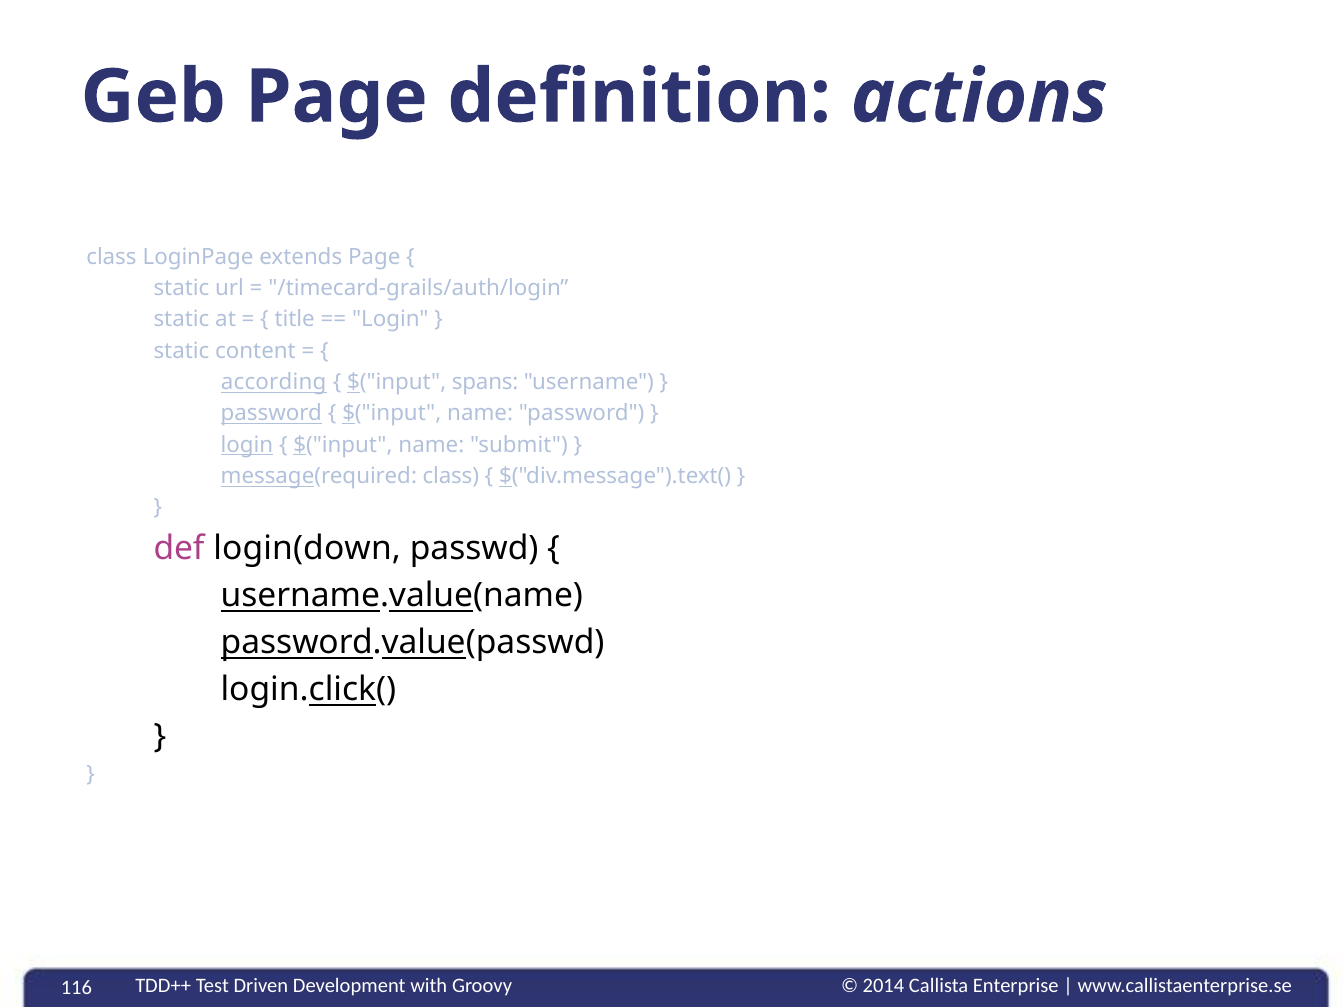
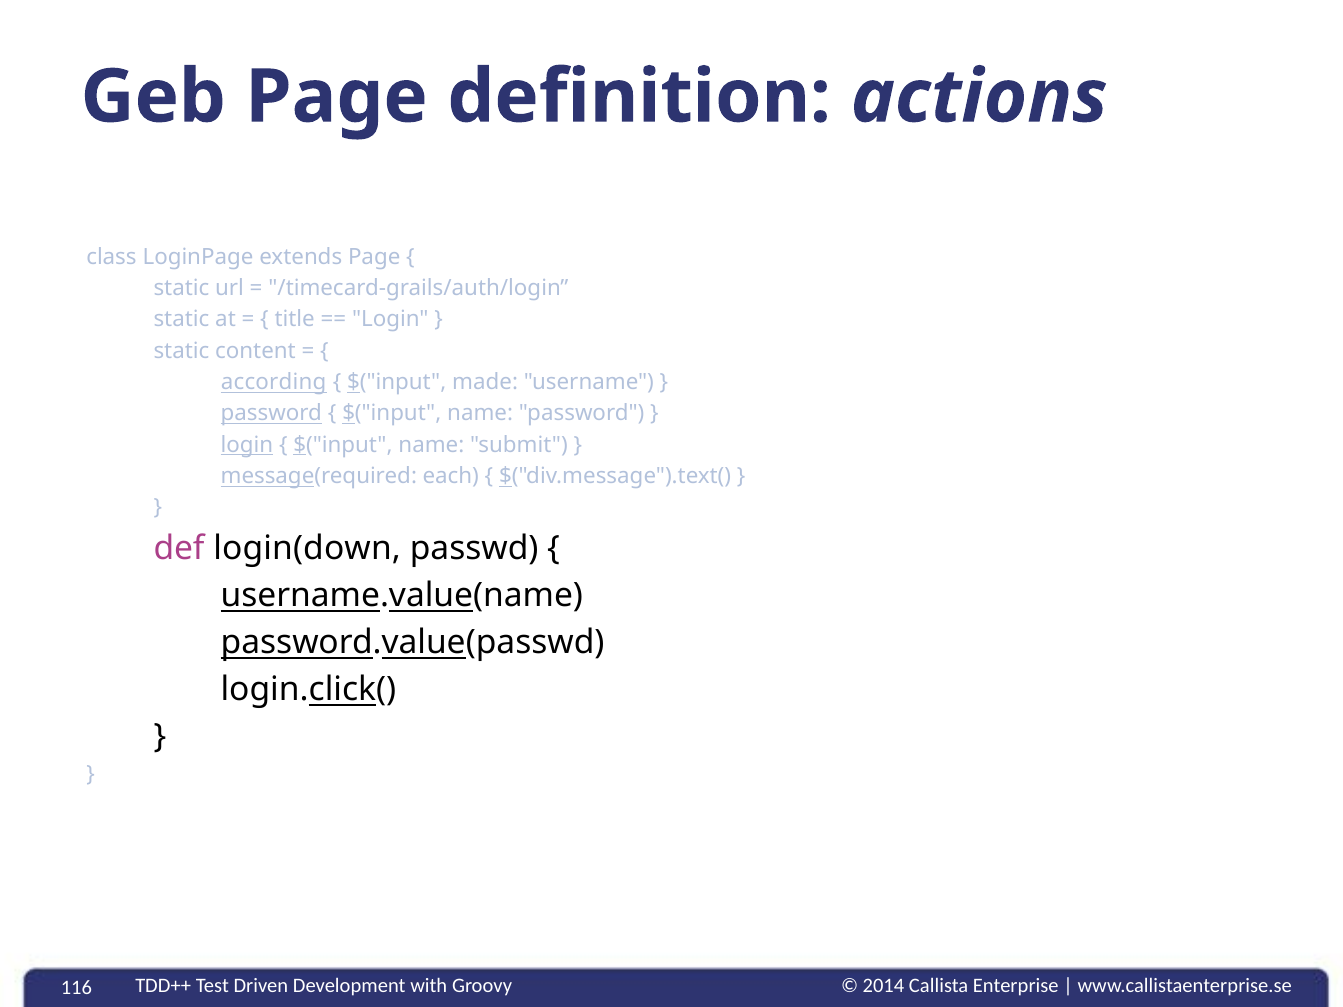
spans: spans -> made (485, 382)
message(required class: class -> each (451, 476)
